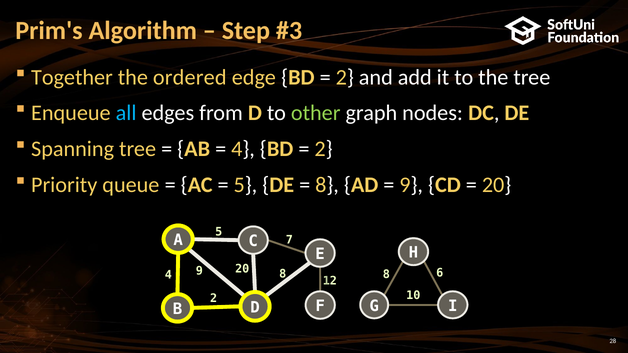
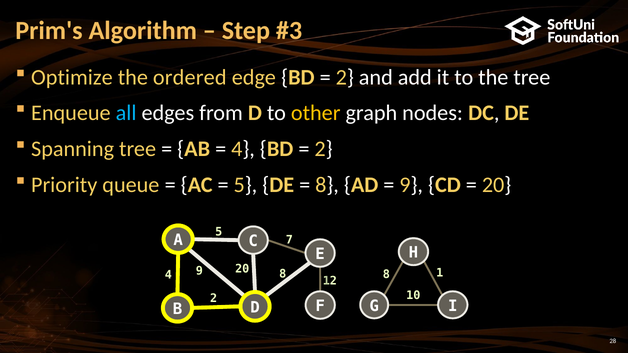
Together: Together -> Optimize (72, 77)
other colour: light green -> yellow (316, 113)
6: 6 -> 1 (440, 273)
